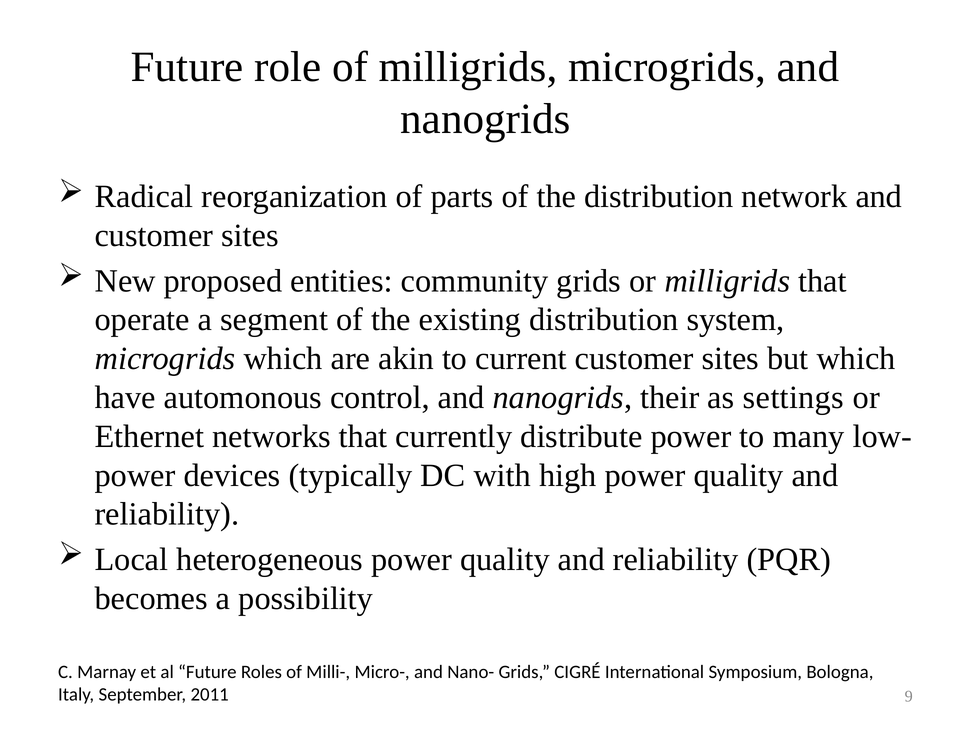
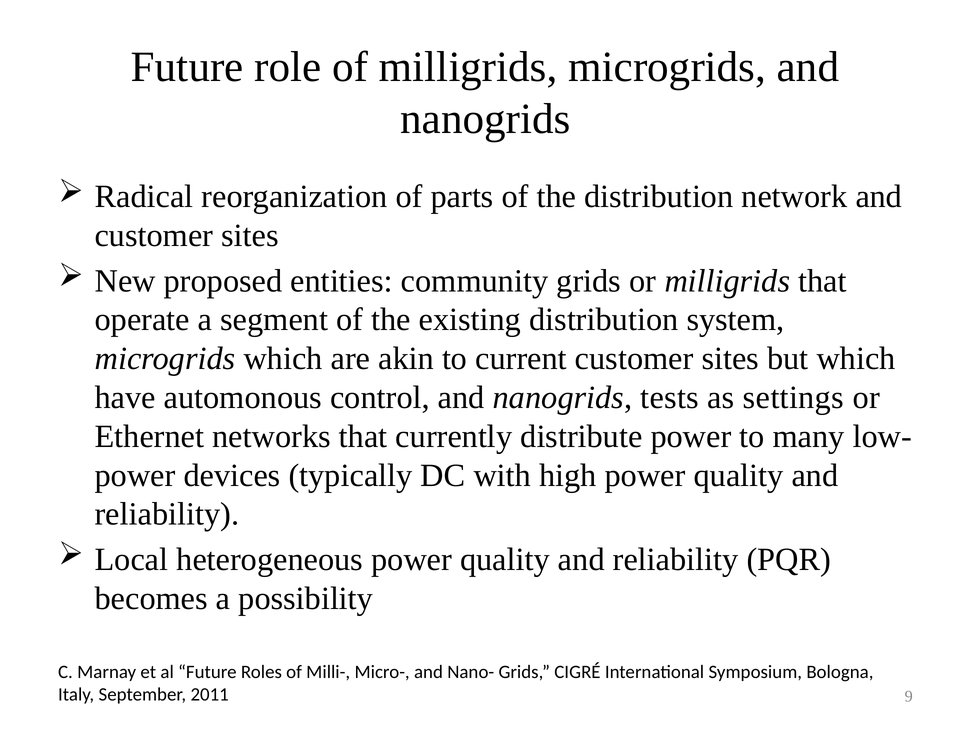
their: their -> tests (670, 397)
